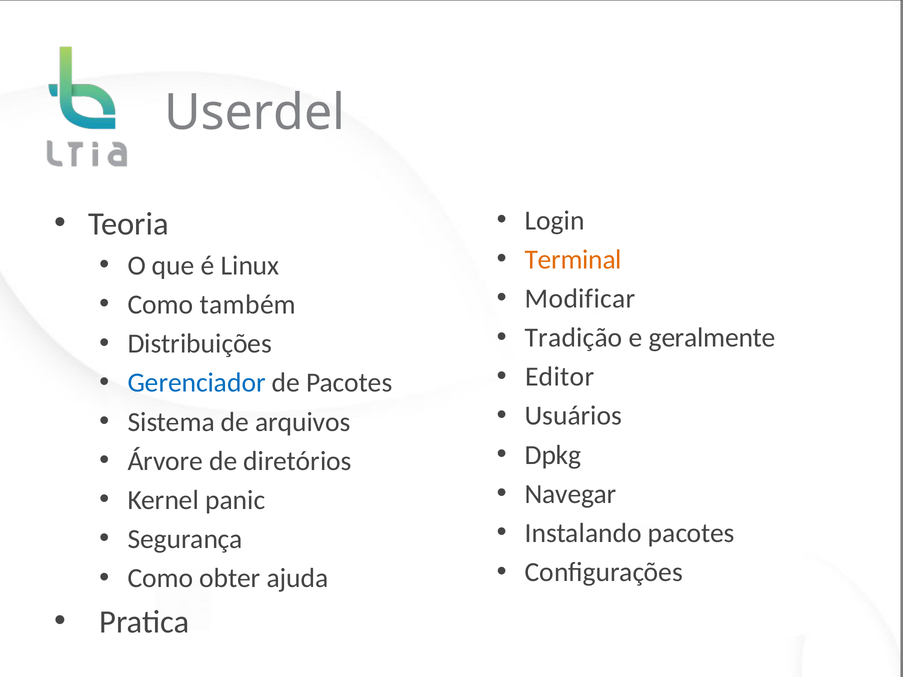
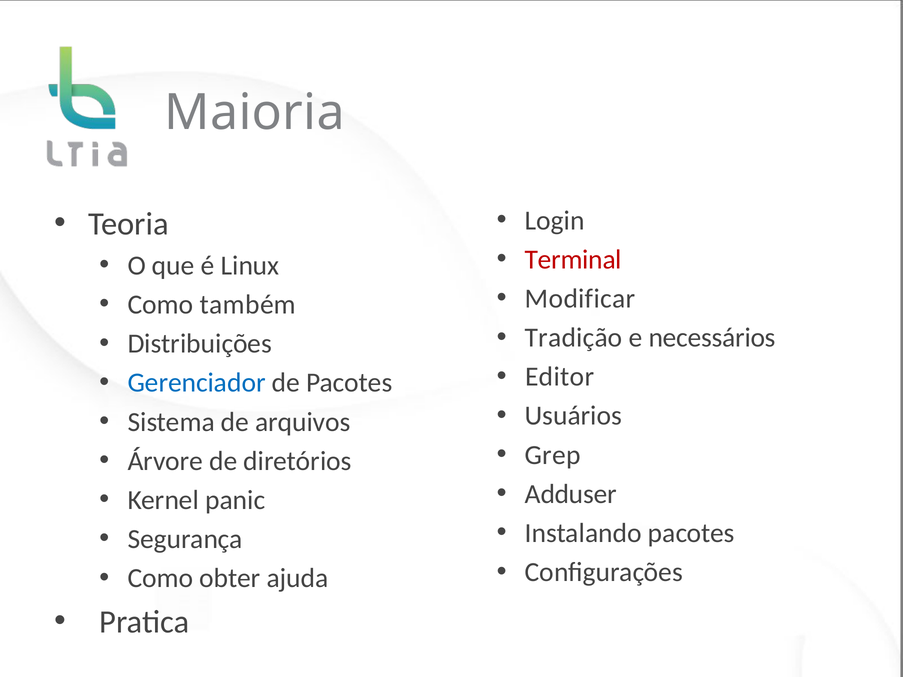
Userdel: Userdel -> Maioria (255, 113)
Terminal colour: orange -> red (573, 260)
geralmente: geralmente -> necessários (712, 338)
Dpkg: Dpkg -> Grep (553, 455)
Navegar: Navegar -> Adduser (571, 494)
